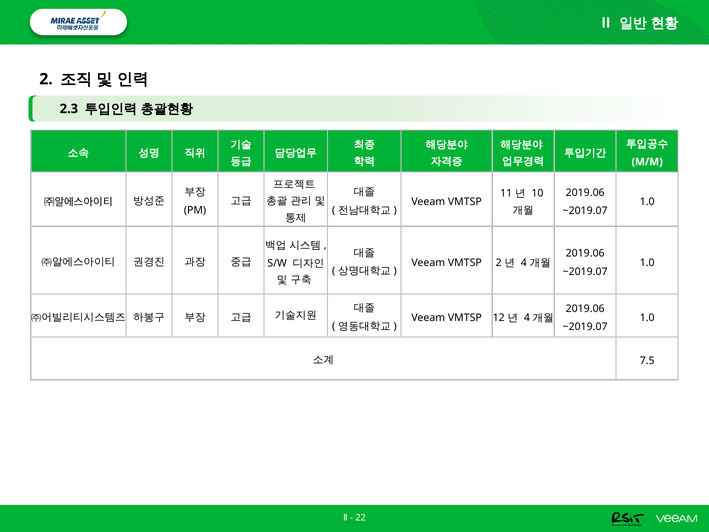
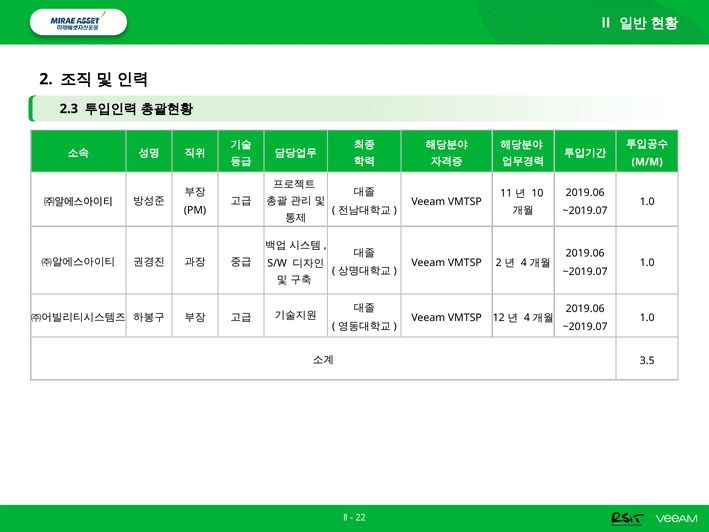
7.5: 7.5 -> 3.5 (647, 361)
